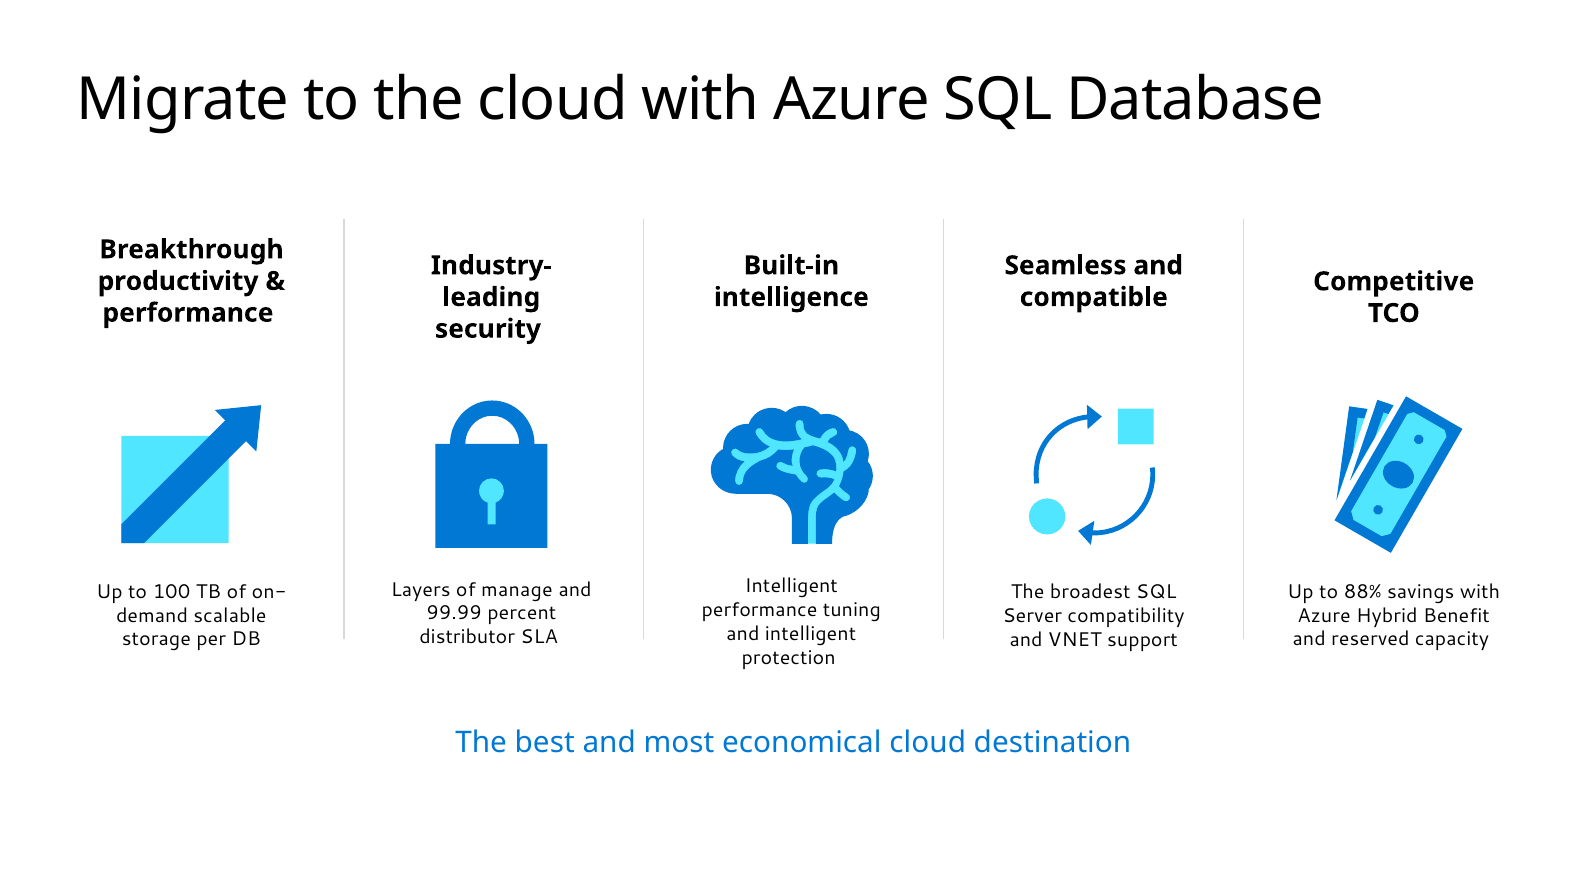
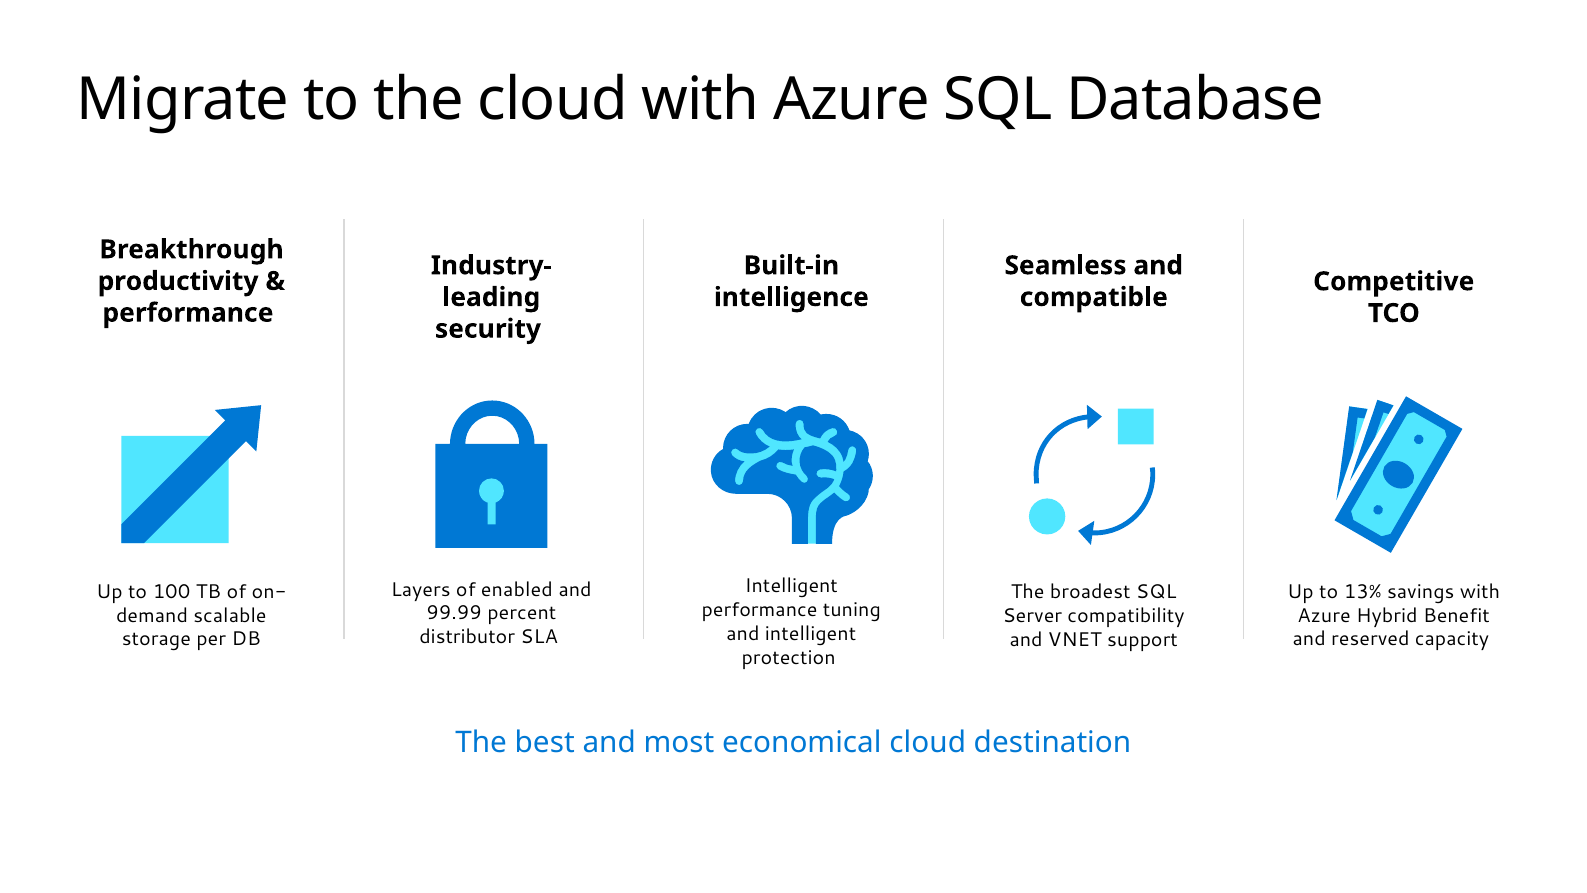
manage: manage -> enabled (517, 589)
88%: 88% -> 13% (1363, 591)
